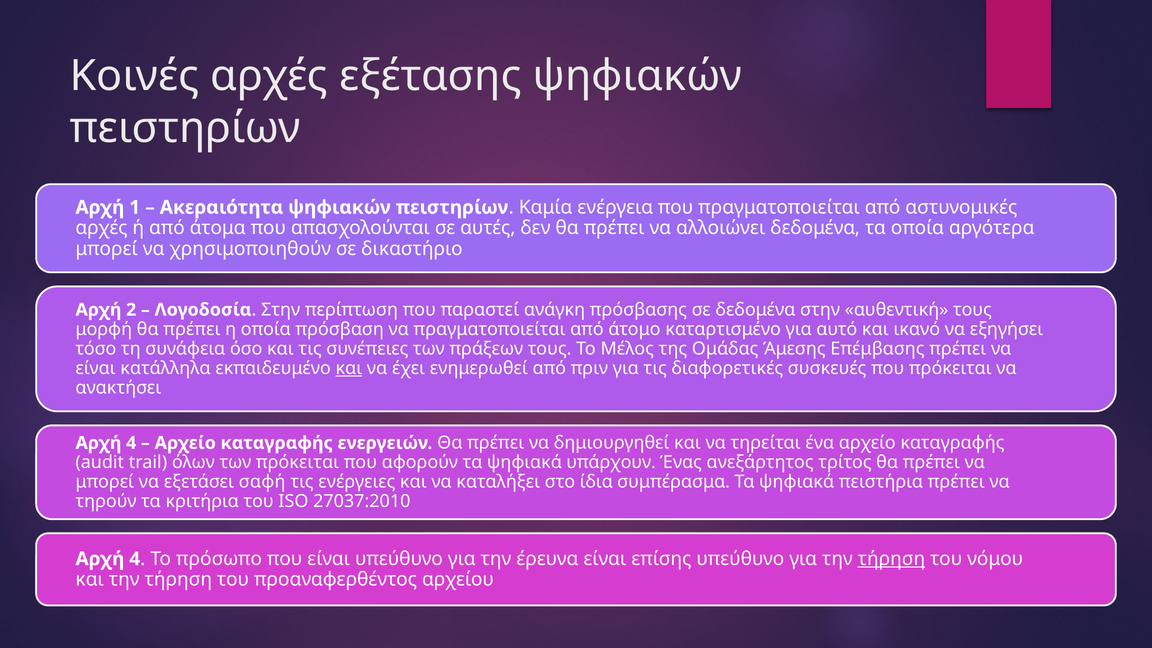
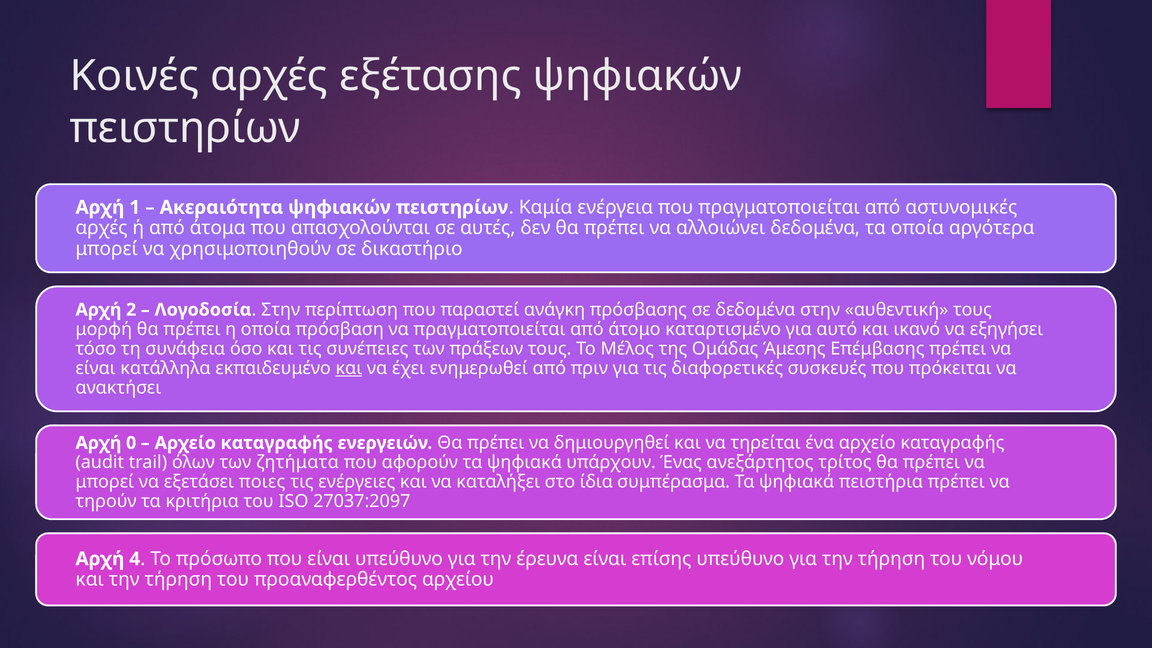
4: 4 -> 0 (131, 443)
των πρόκειται: πρόκειται -> ζητήματα (297, 462)
σαφή: σαφή -> ποιες (262, 482)
27037:2010: 27037:2010 -> 27037:2097 (362, 501)
τήρηση underline: present -> none (891, 559)
